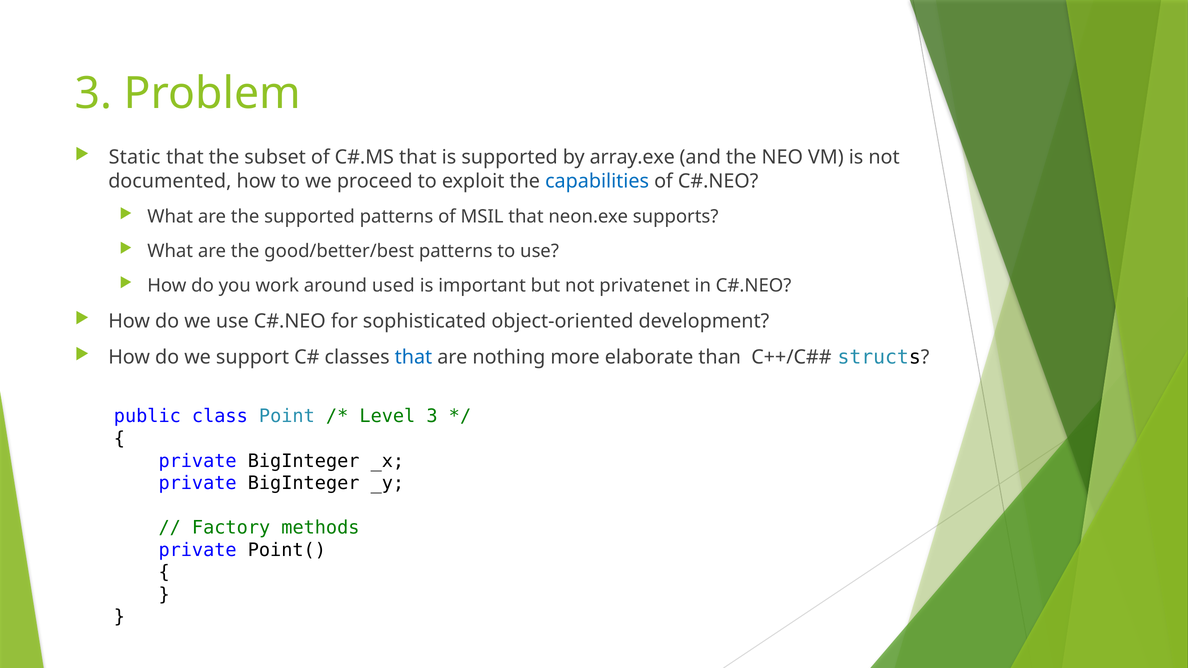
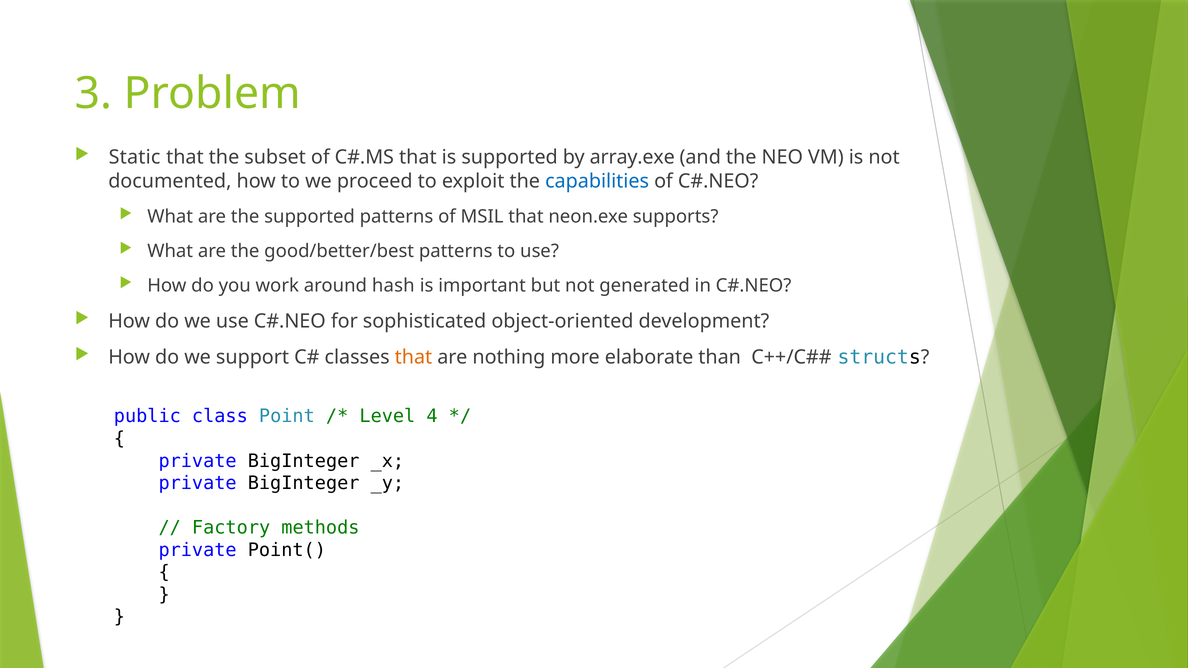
used: used -> hash (393, 286)
privatenet: privatenet -> generated (645, 286)
that colour: blue -> orange (413, 357)
Level 3: 3 -> 4 (432, 417)
